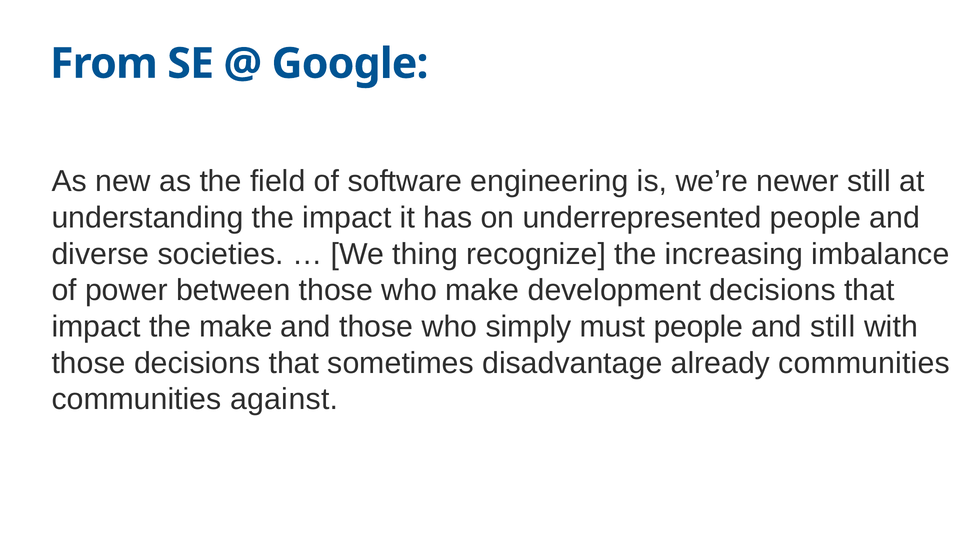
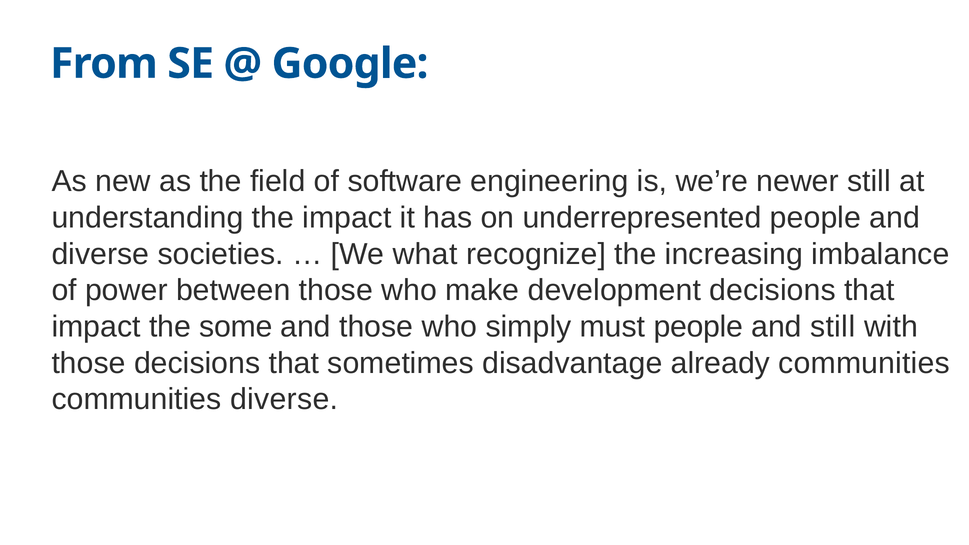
thing: thing -> what (425, 254)
the make: make -> some (236, 327)
communities against: against -> diverse (284, 399)
